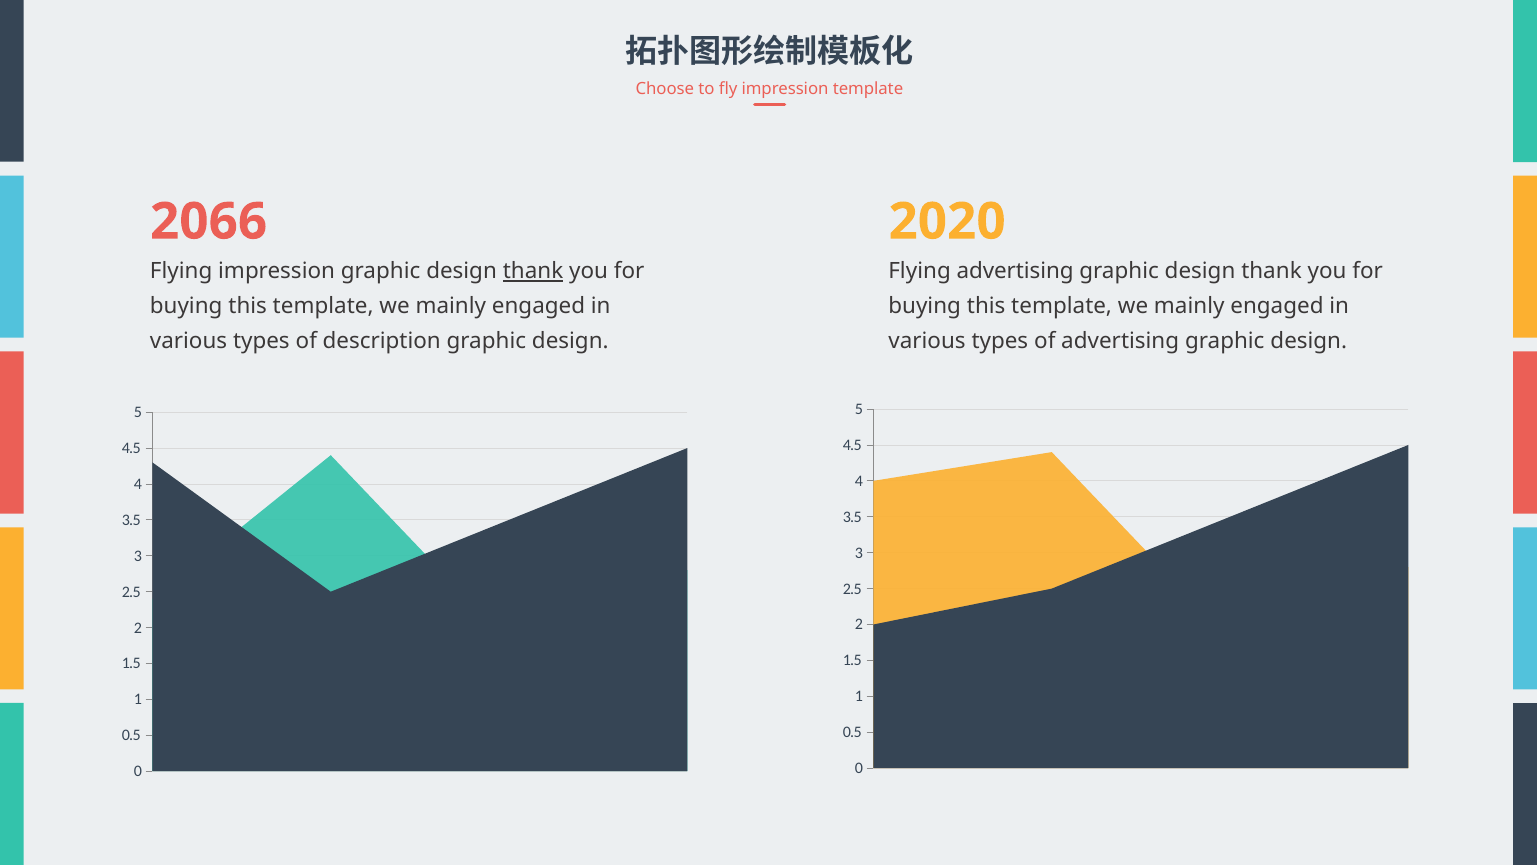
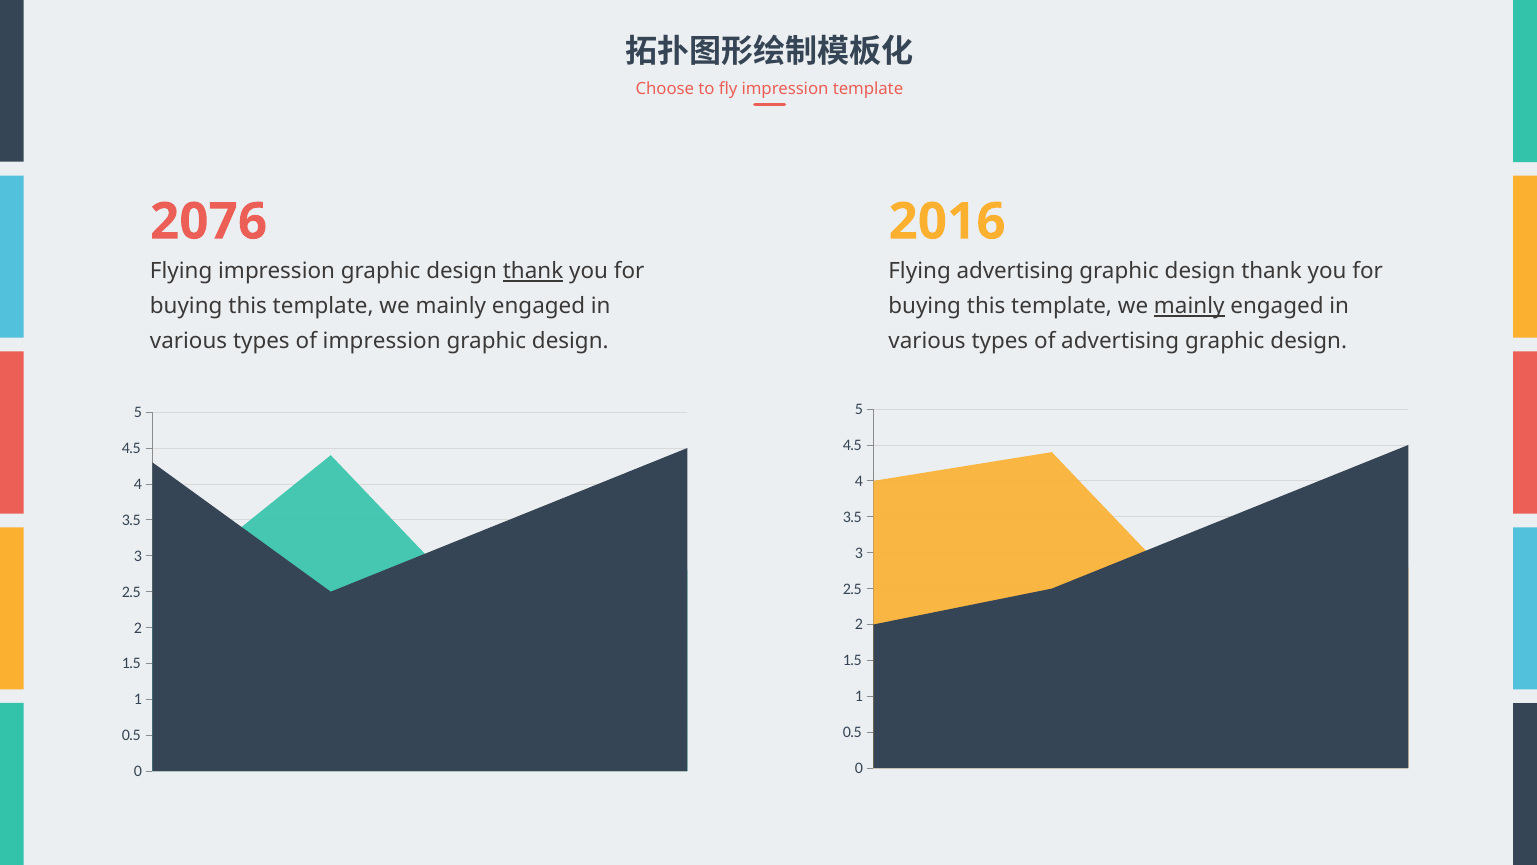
2066: 2066 -> 2076 (209, 222)
2020: 2020 -> 2016 (947, 222)
mainly underline: none -> present (1189, 306)
of description: description -> impression (382, 341)
